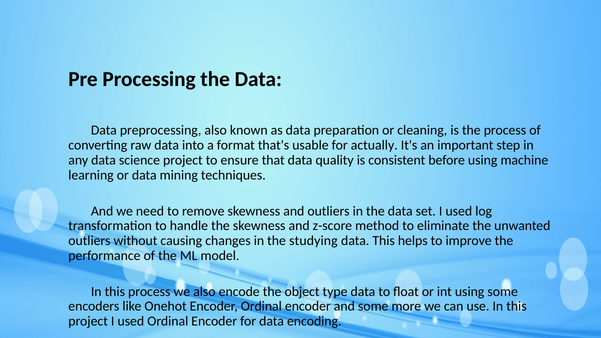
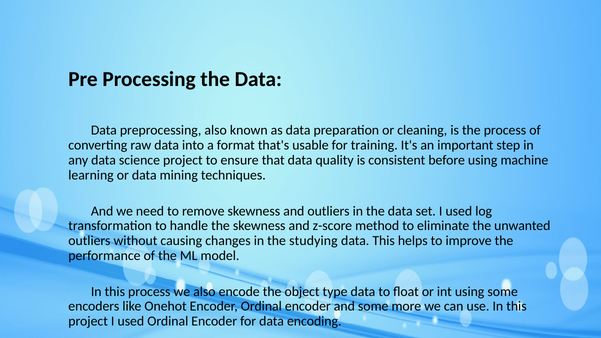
actually: actually -> training (374, 145)
